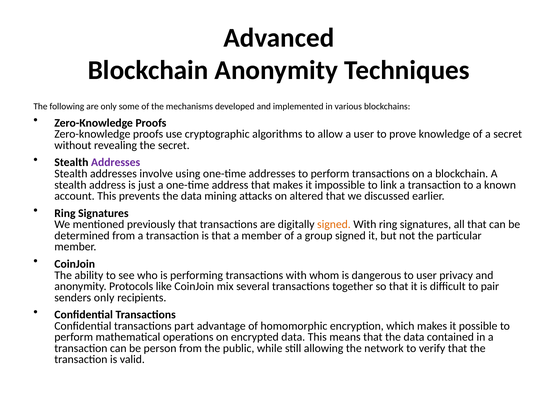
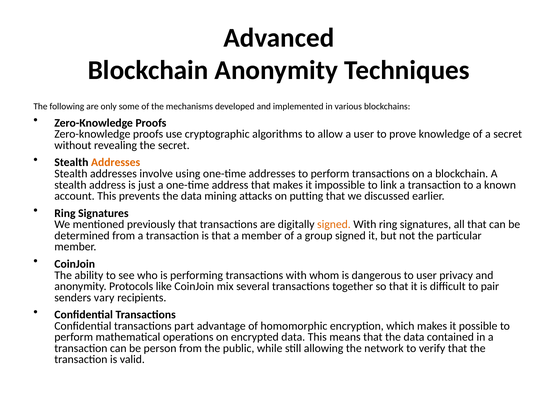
Addresses colour: purple -> orange (116, 162)
altered: altered -> putting (306, 196)
senders only: only -> vary (104, 297)
